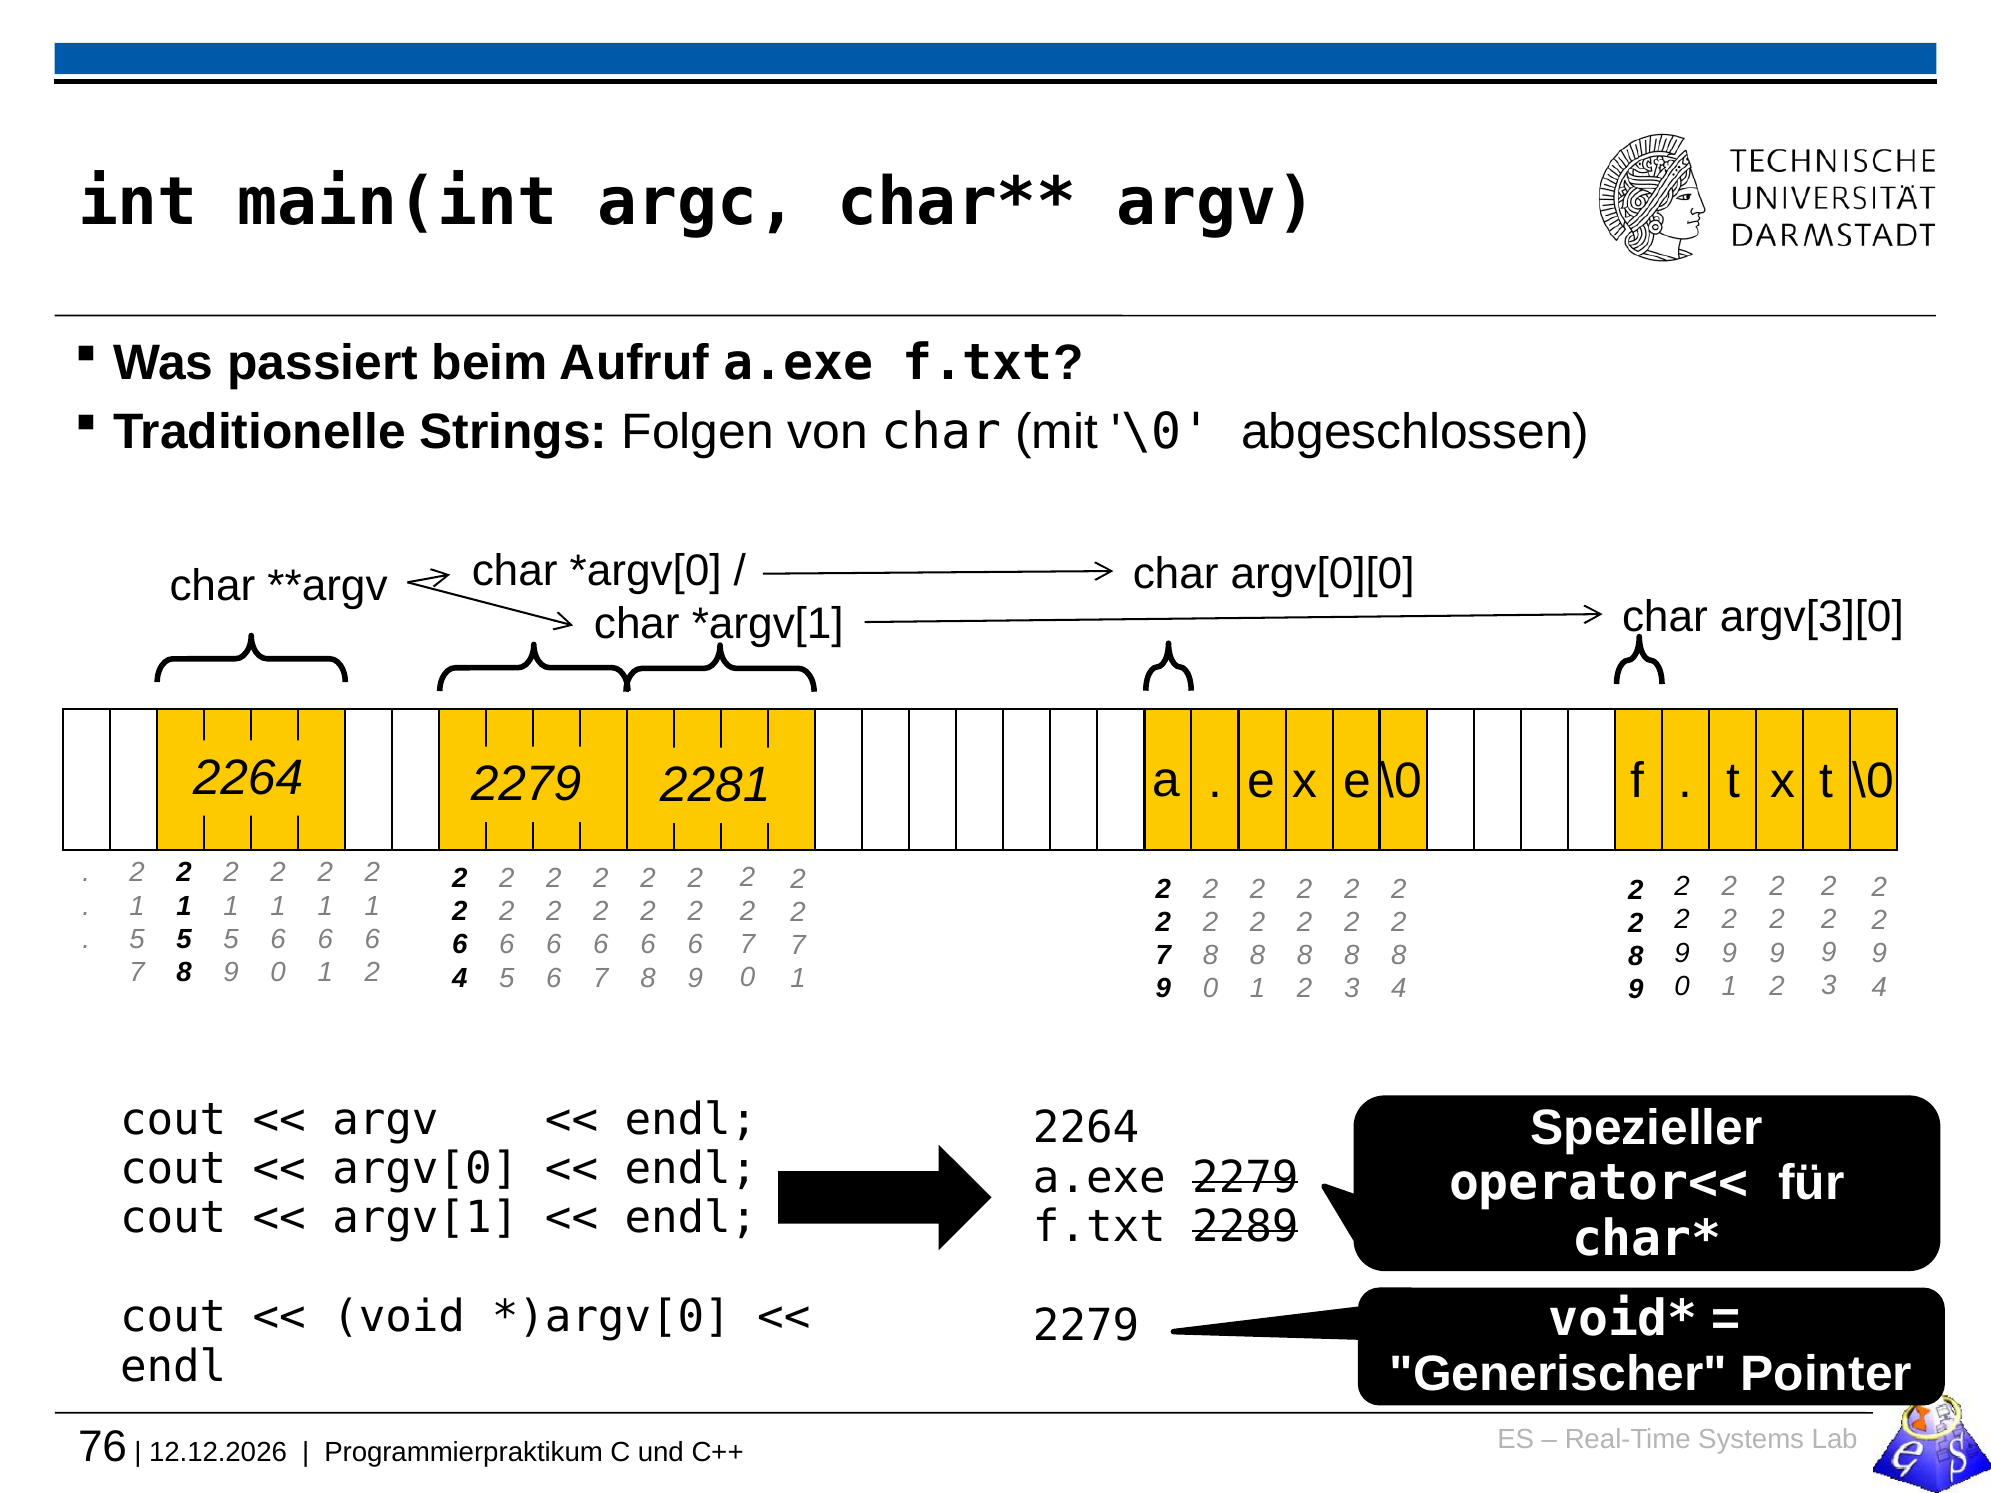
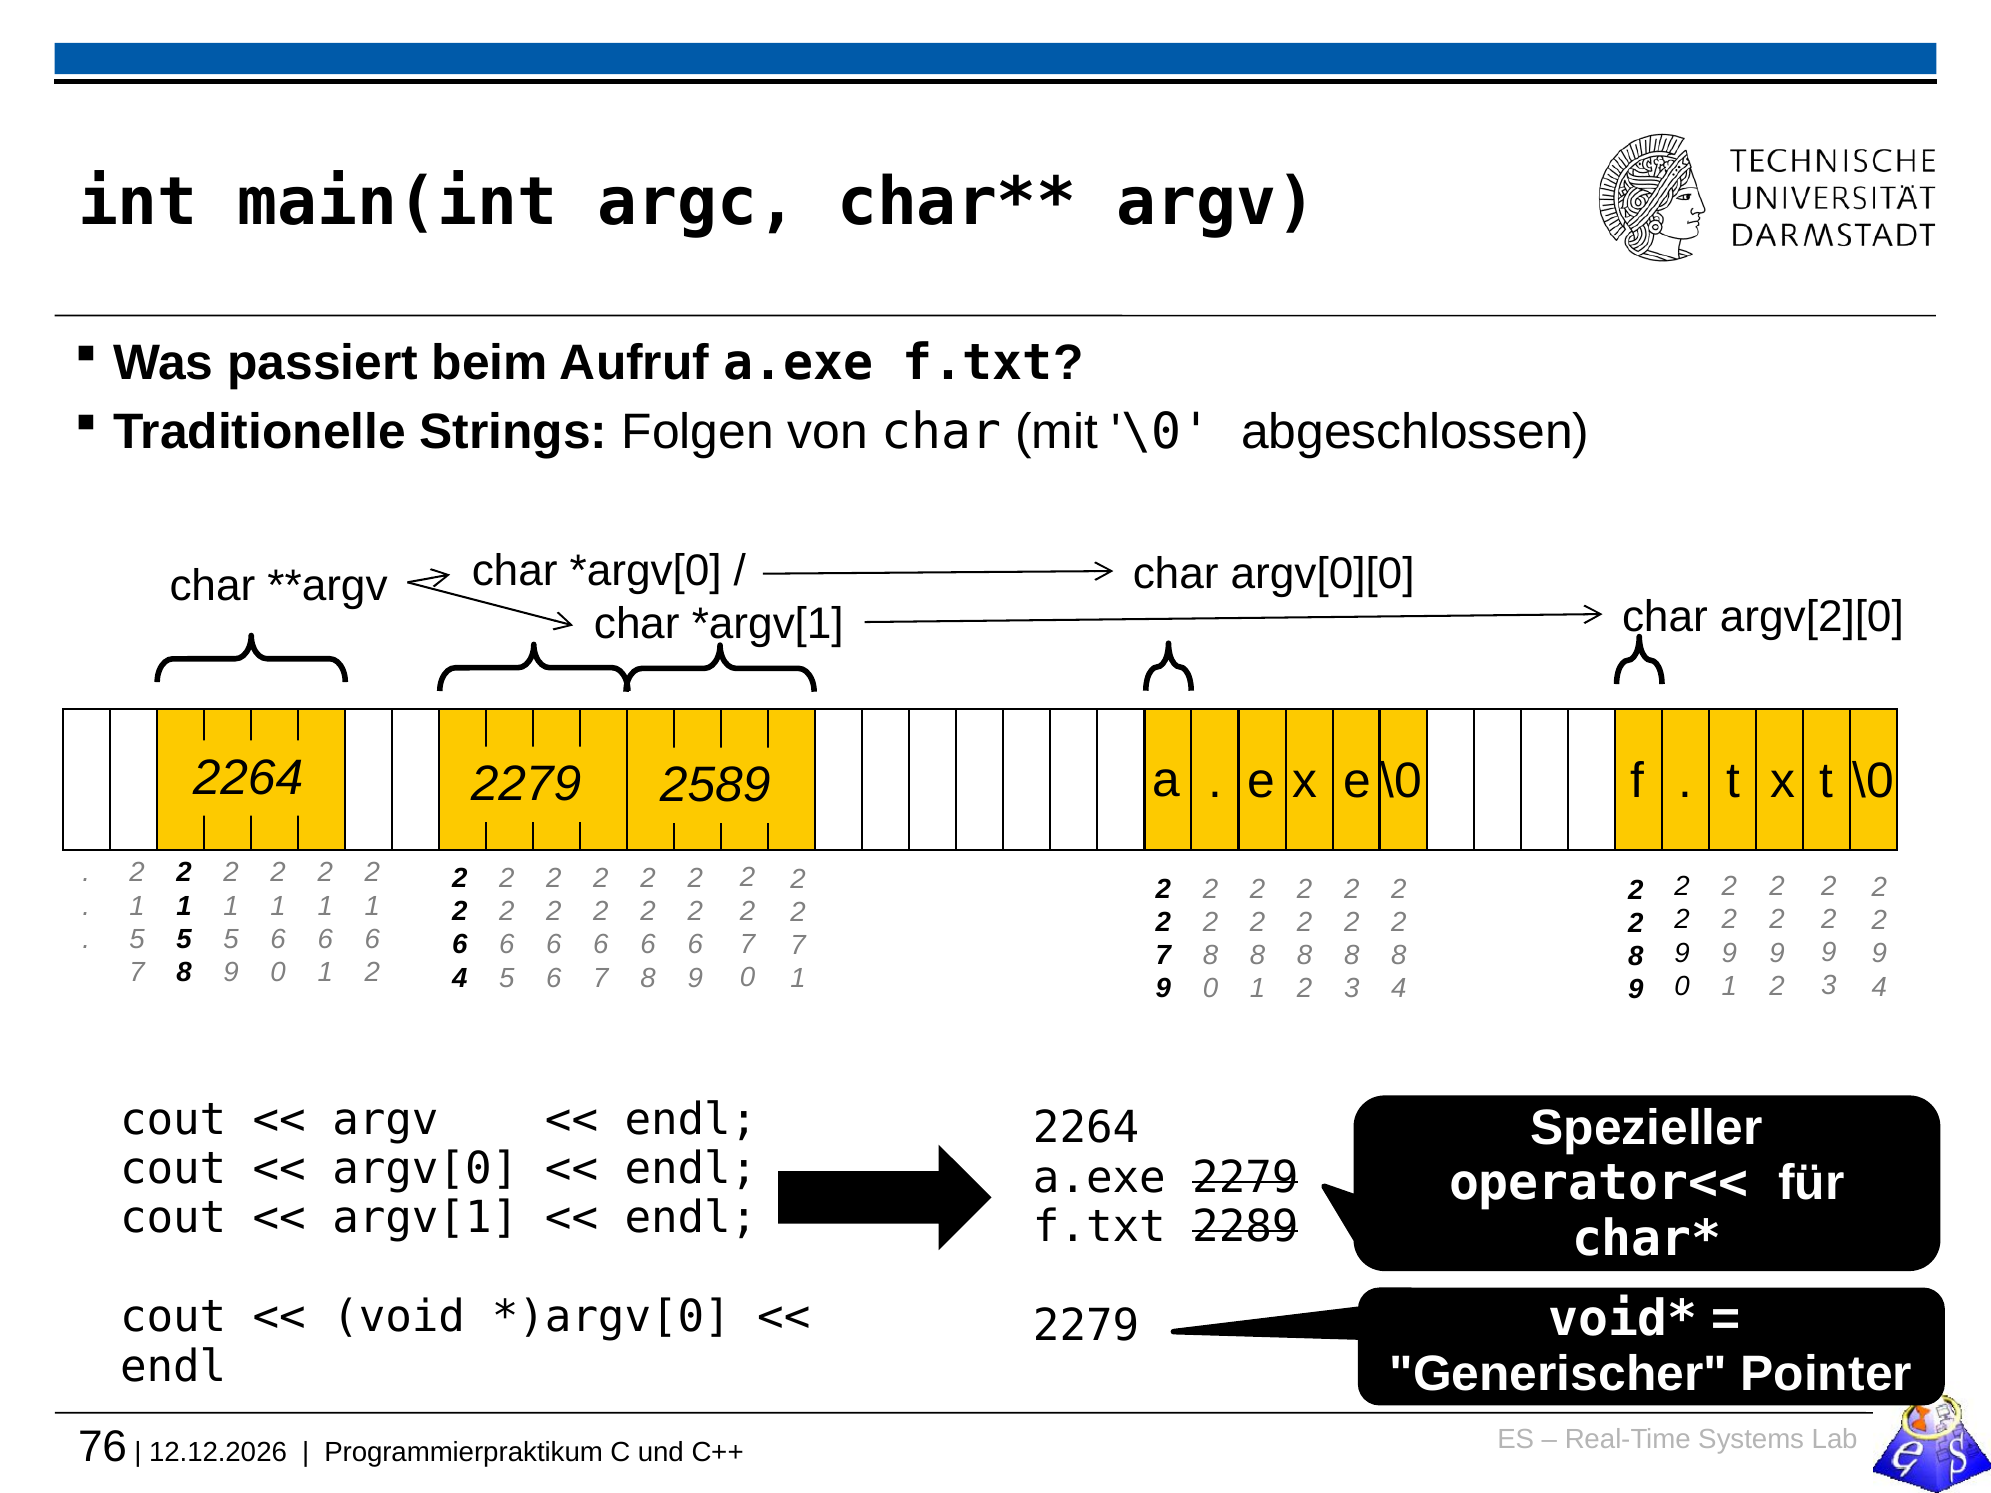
argv[3][0: argv[3][0 -> argv[2][0 (1812, 617)
2281: 2281 -> 2589 (715, 786)
